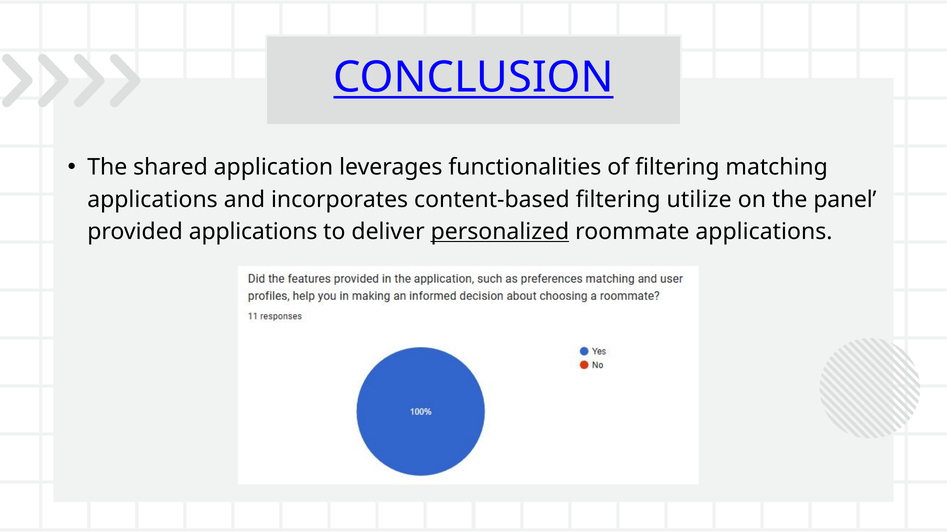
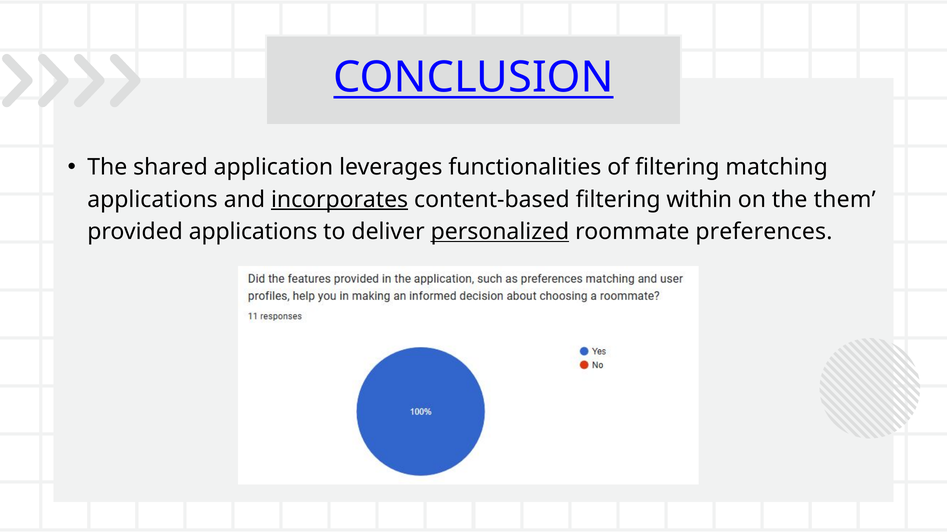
incorporates underline: none -> present (340, 200)
utilize: utilize -> within (699, 200)
panel: panel -> them (845, 200)
roommate applications: applications -> preferences (764, 232)
